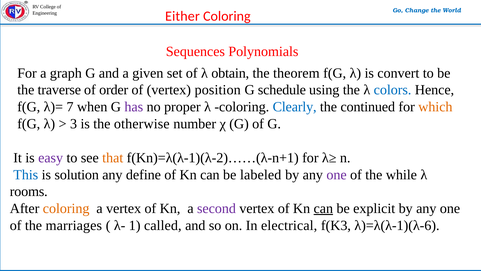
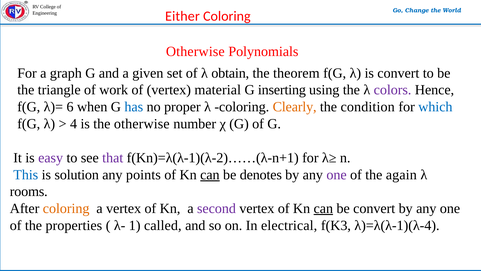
Sequences: Sequences -> Otherwise (195, 52)
traverse: traverse -> triangle (59, 90)
order: order -> work (114, 90)
position: position -> material (218, 90)
schedule: schedule -> inserting (282, 90)
colors colour: blue -> purple (393, 90)
7: 7 -> 6 (70, 107)
has colour: purple -> blue (134, 107)
Clearly colour: blue -> orange (295, 107)
continued: continued -> condition (368, 107)
which colour: orange -> blue (435, 107)
3: 3 -> 4 (74, 124)
that colour: orange -> purple (113, 158)
define: define -> points (143, 174)
can underline: none -> present (210, 174)
labeled: labeled -> denotes (261, 174)
while: while -> again (401, 174)
be explicit: explicit -> convert (374, 208)
marriages: marriages -> properties (74, 225)
λ)=λ(λ-1)(λ-6: λ)=λ(λ-1)(λ-6 -> λ)=λ(λ-1)(λ-4 (397, 225)
